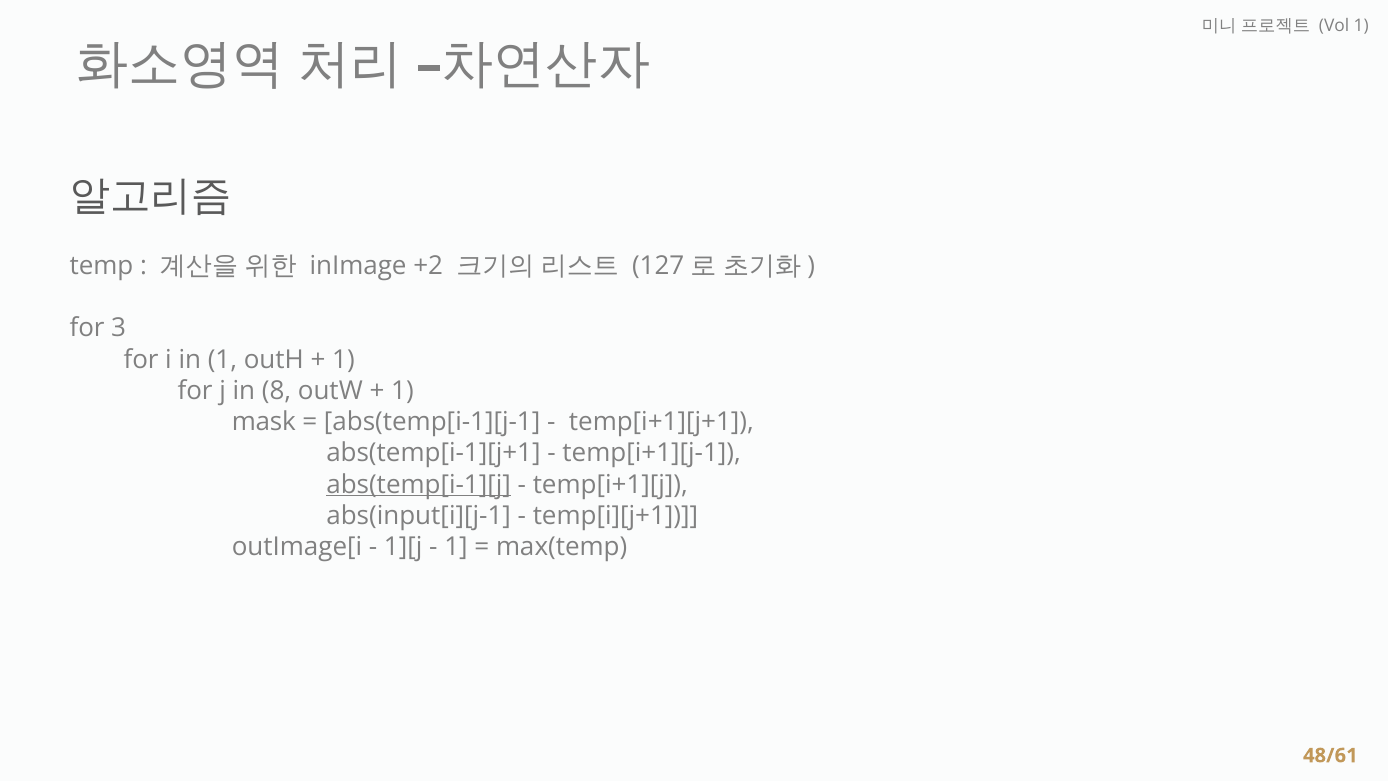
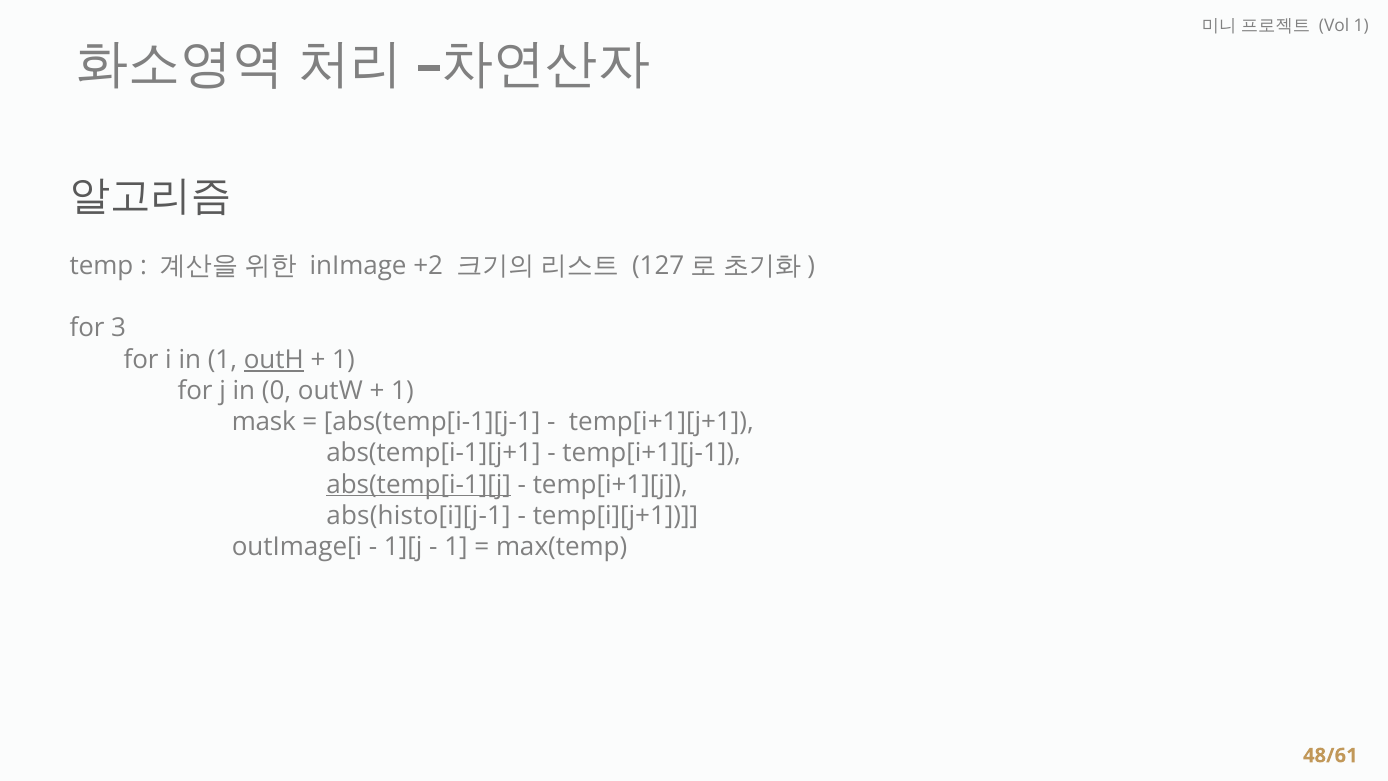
outH underline: none -> present (274, 359)
8: 8 -> 0 (277, 391)
abs(input[i][j-1: abs(input[i][j-1 -> abs(histo[i][j-1 (419, 516)
